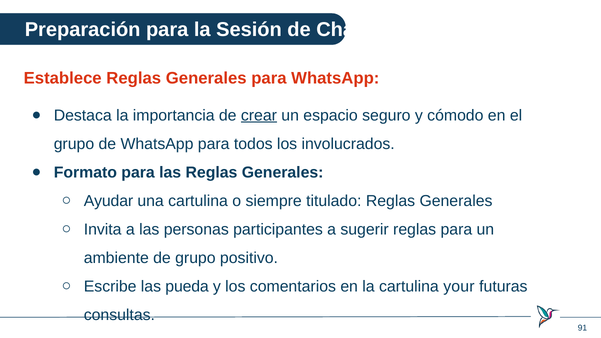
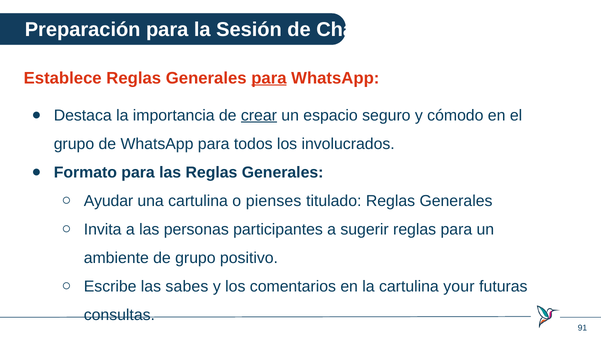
para underline: none -> present (269, 78)
siempre: siempre -> pienses (274, 201)
pueda: pueda -> sabes (187, 287)
